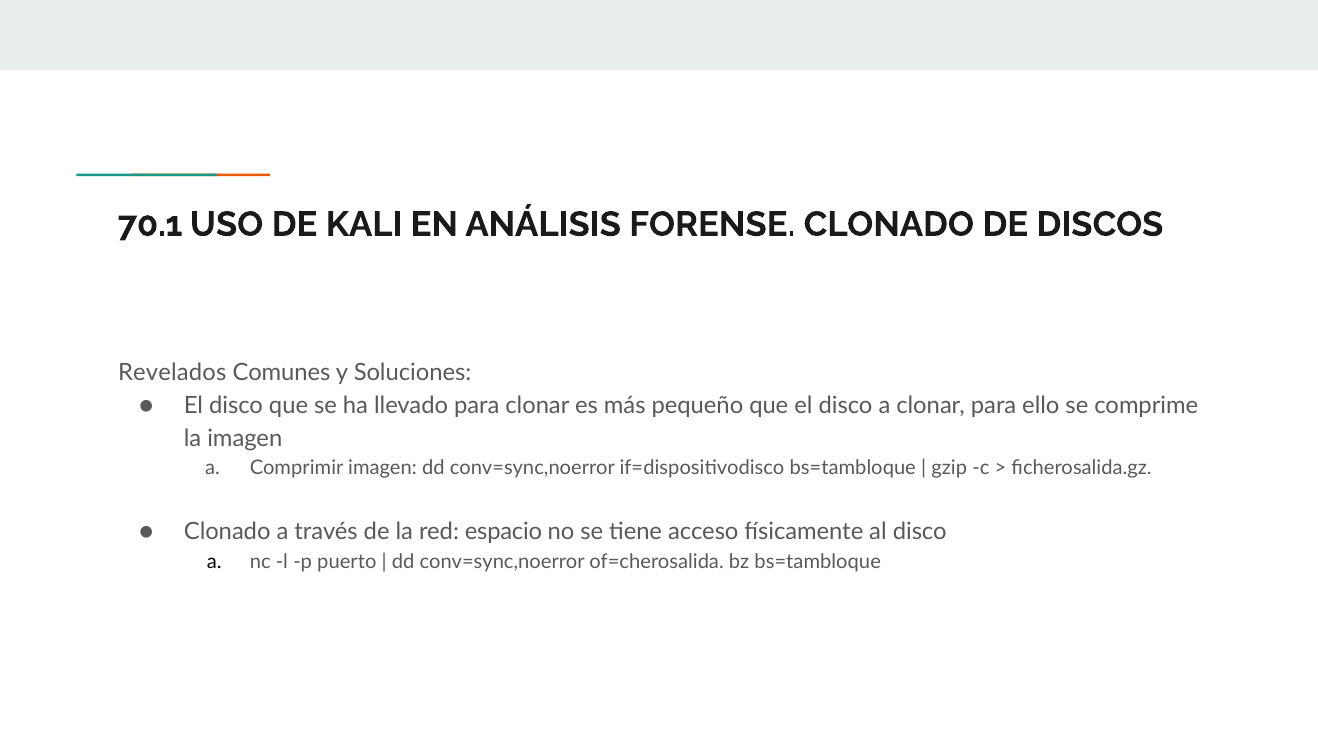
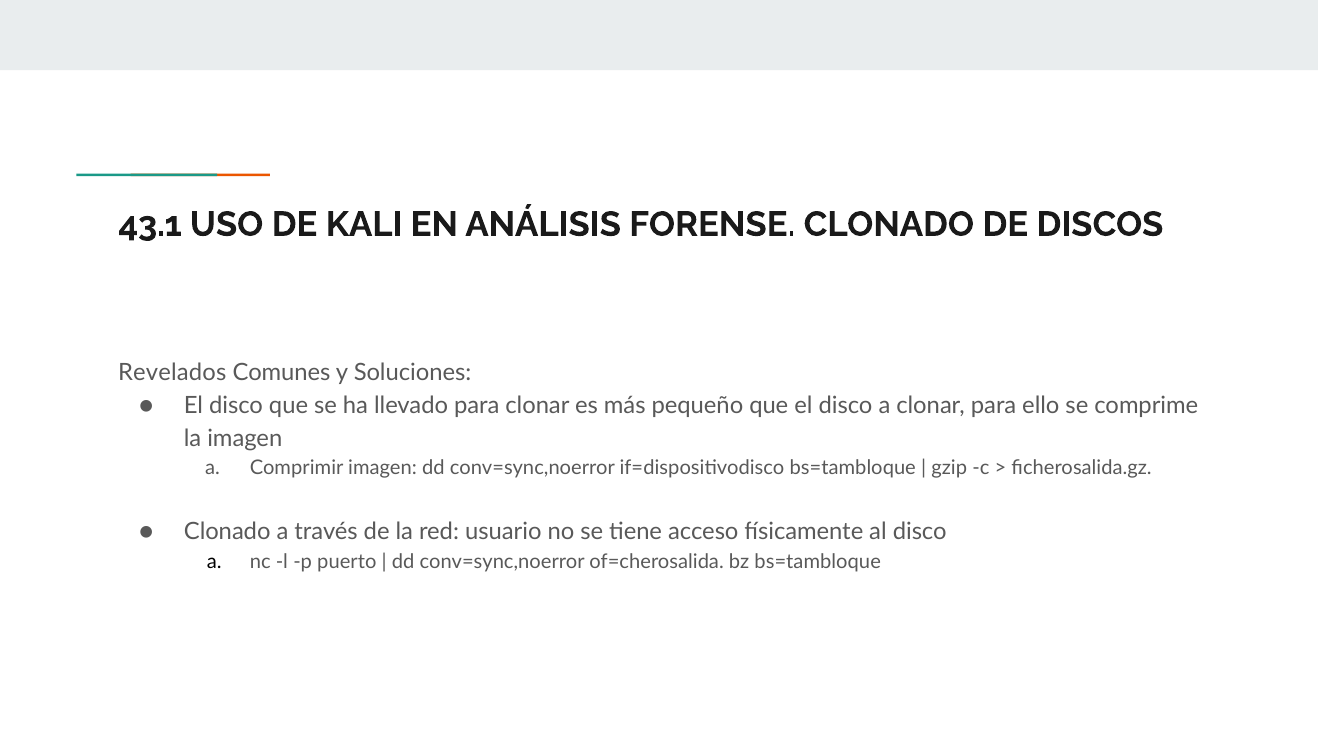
70.1: 70.1 -> 43.1 (150, 225)
espacio: espacio -> usuario (503, 532)
